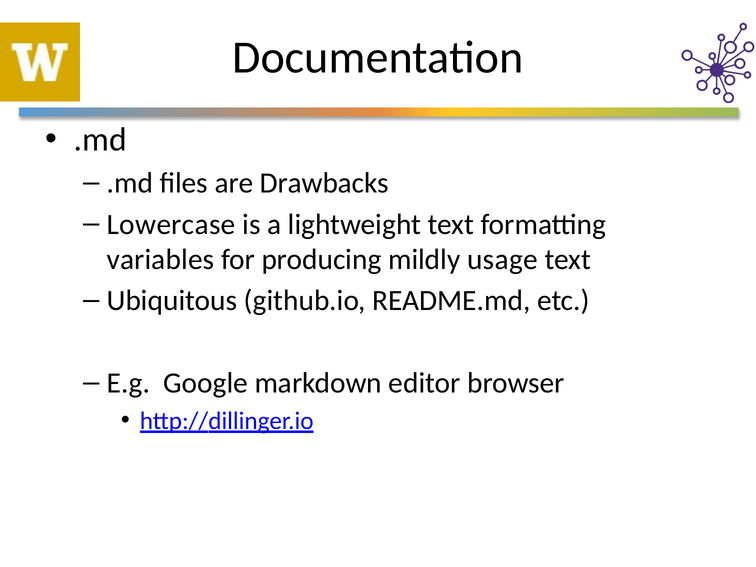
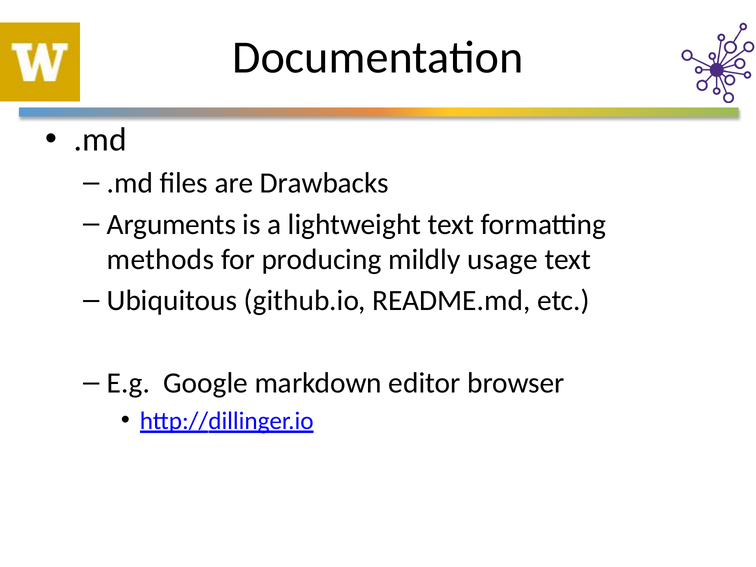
Lowercase: Lowercase -> Arguments (171, 224)
variables: variables -> methods (160, 260)
